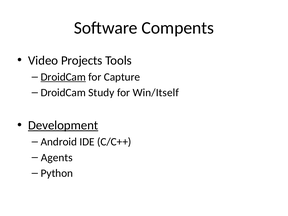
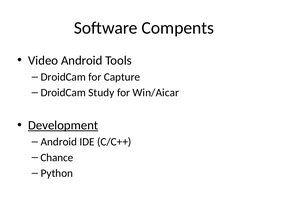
Video Projects: Projects -> Android (82, 60)
DroidCam underline: present -> none (63, 77)
Win/Itself: Win/Itself -> Win/Aicar (156, 93)
Agents: Agents -> Chance (57, 158)
